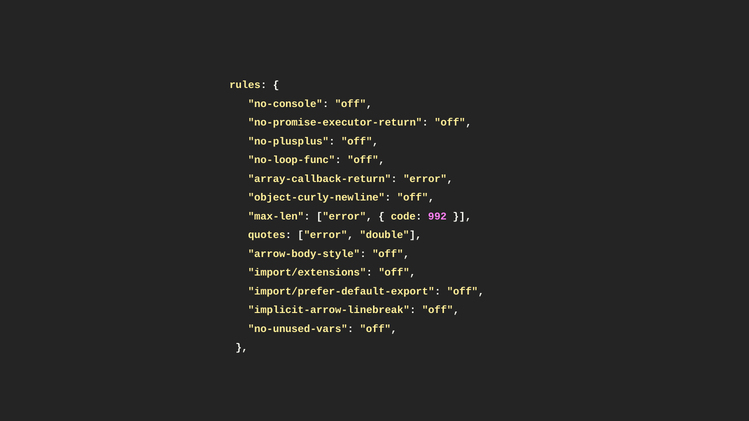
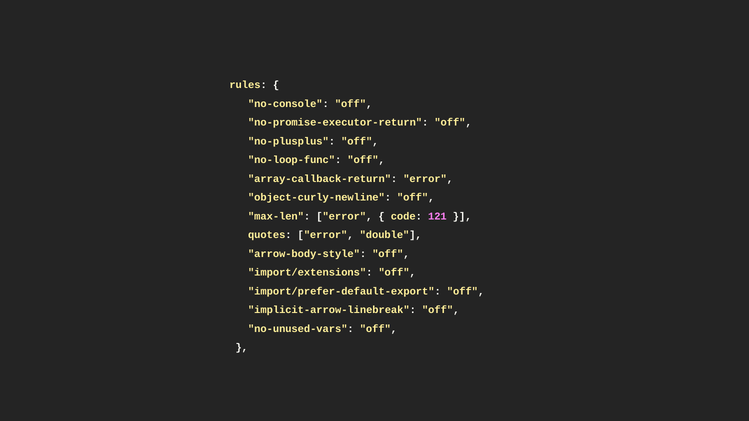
992: 992 -> 121 (437, 216)
